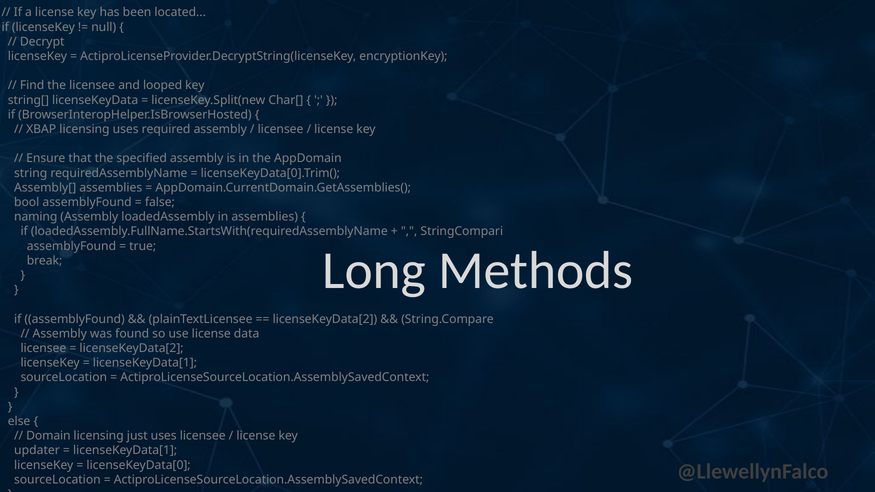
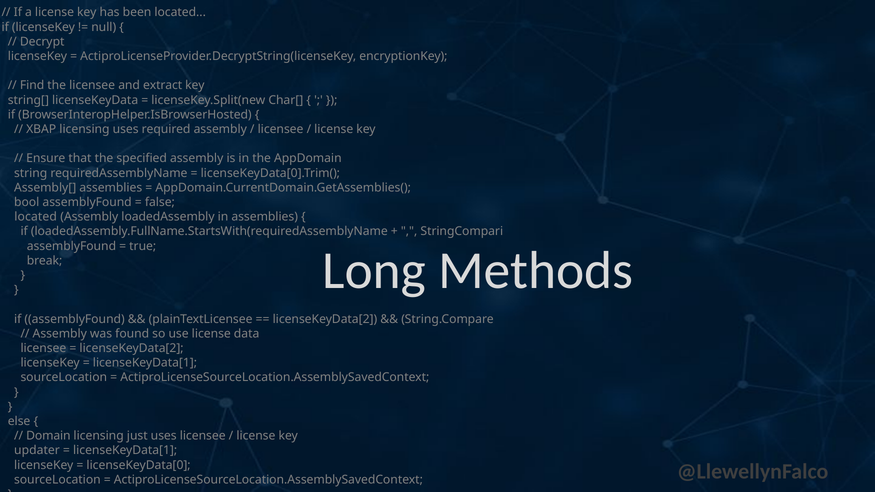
looped: looped -> extract (163, 85)
naming: naming -> located (36, 217)
